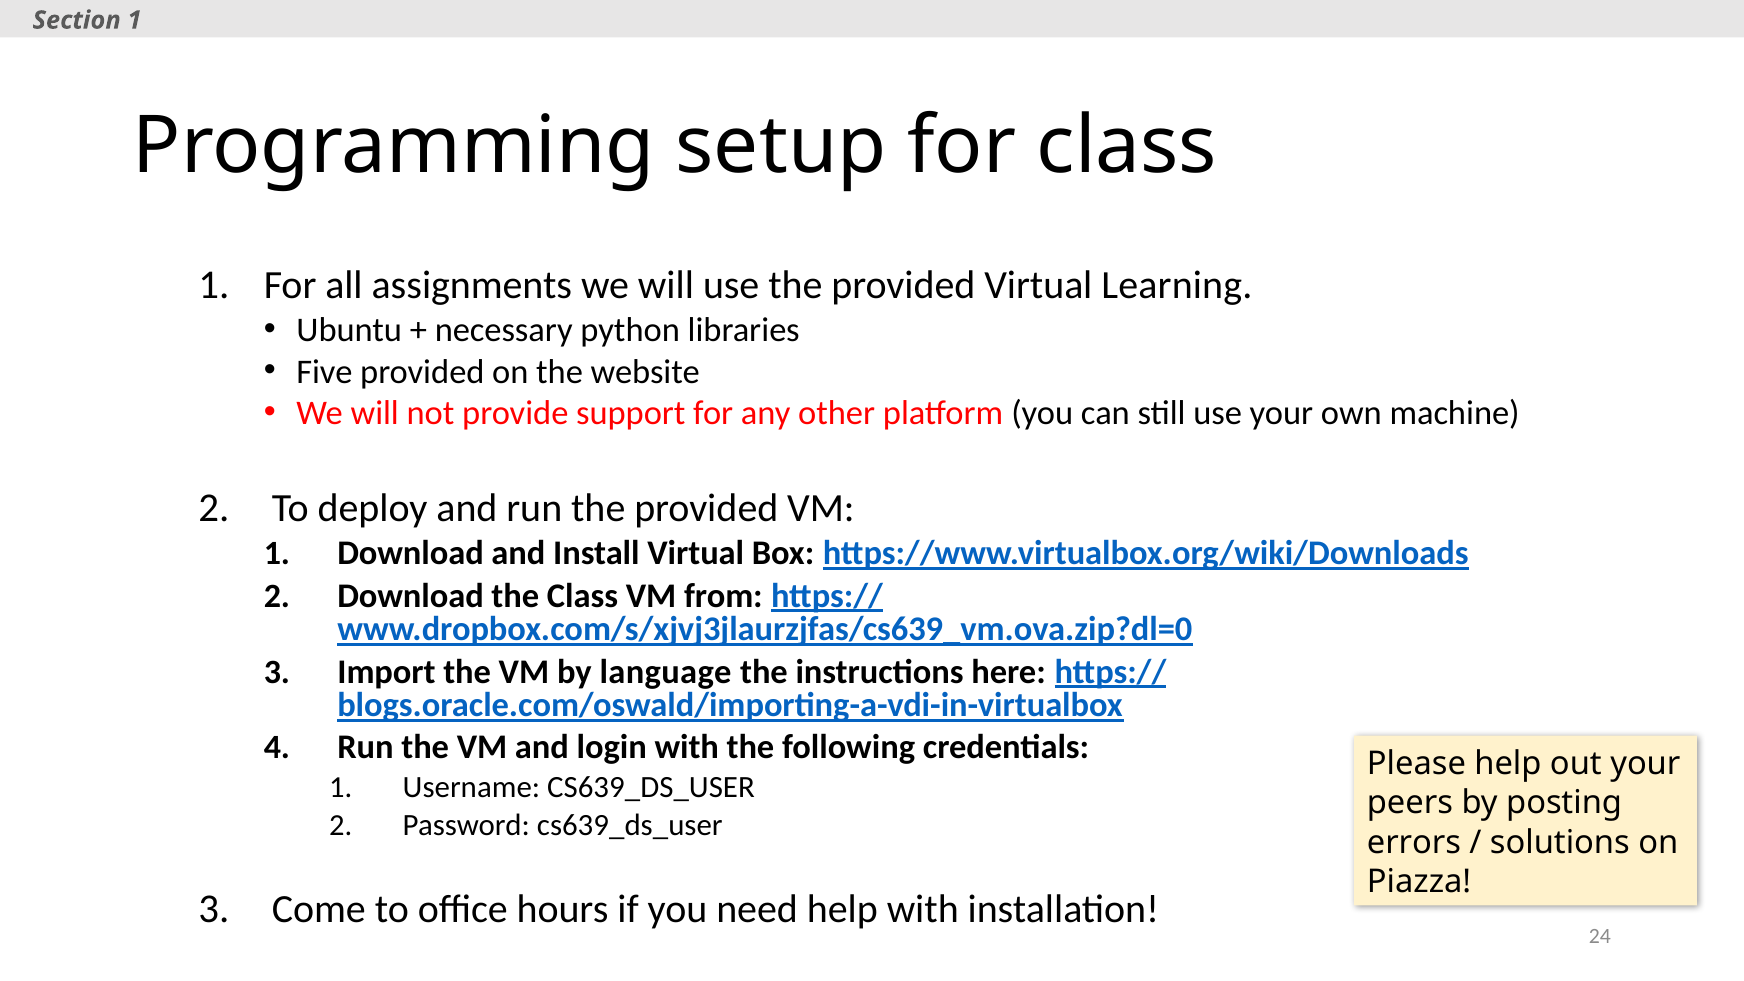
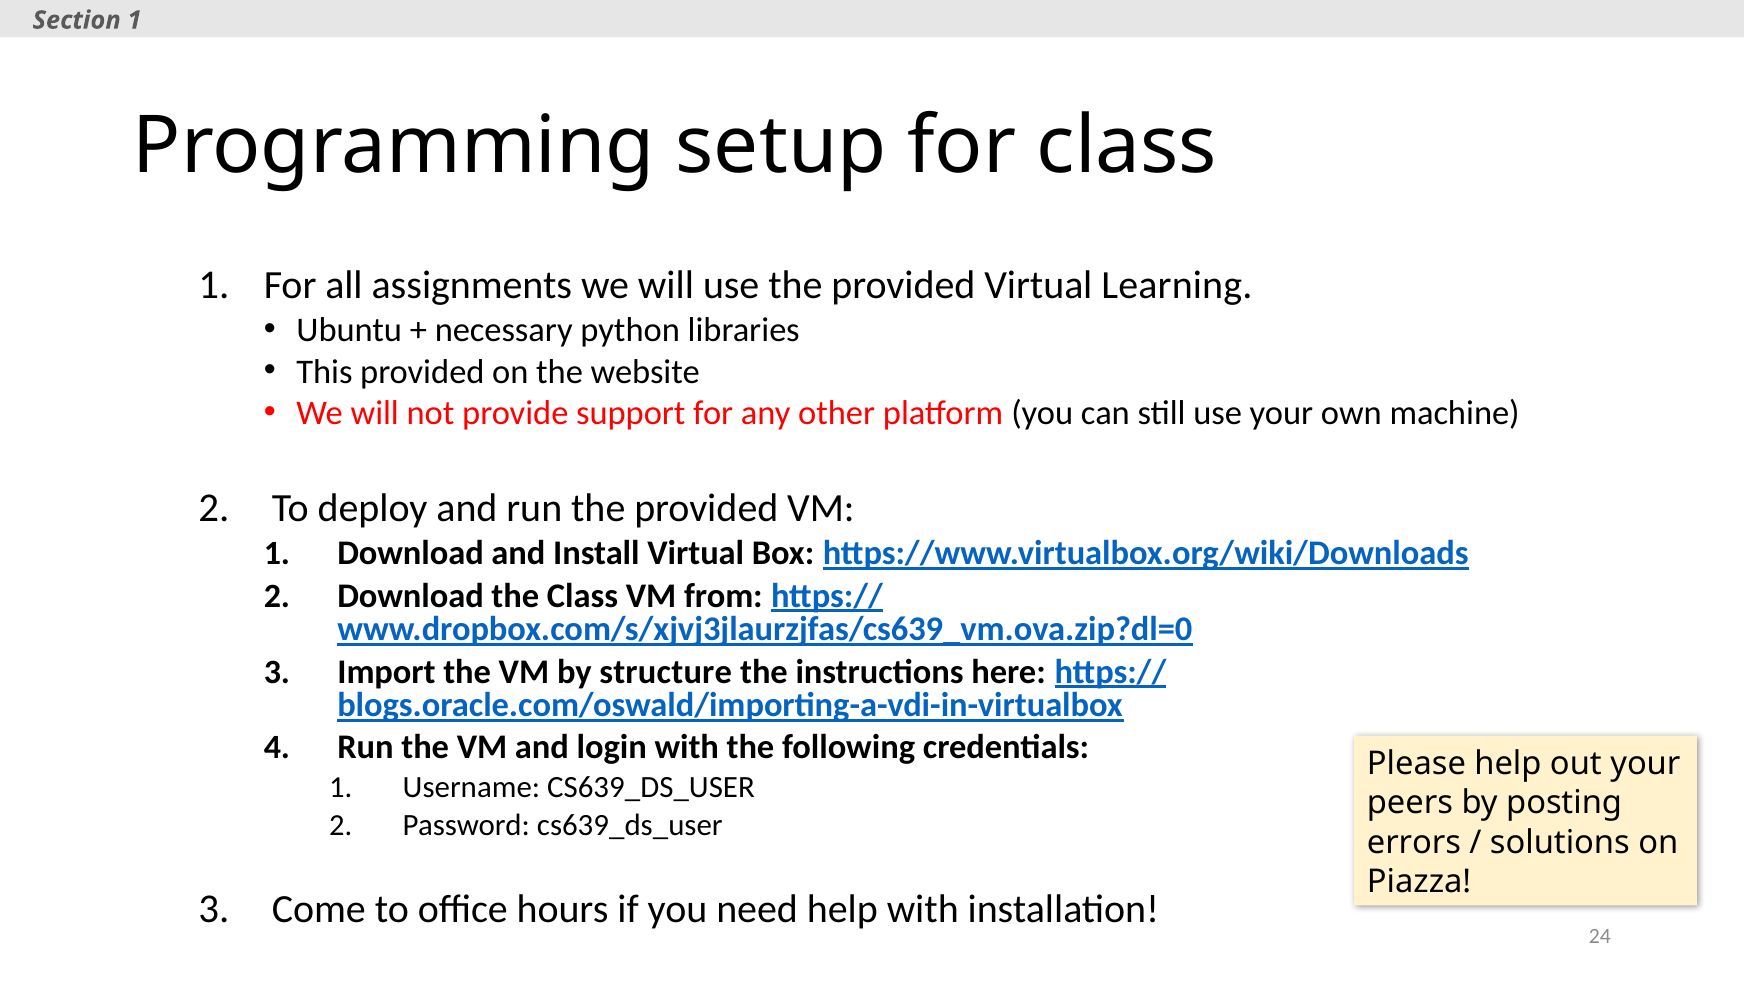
Five: Five -> This (324, 372)
language: language -> structure (666, 672)
